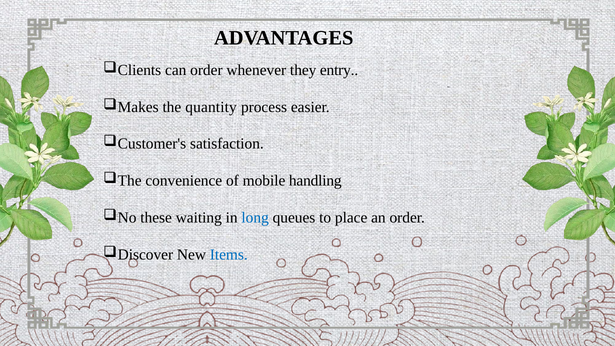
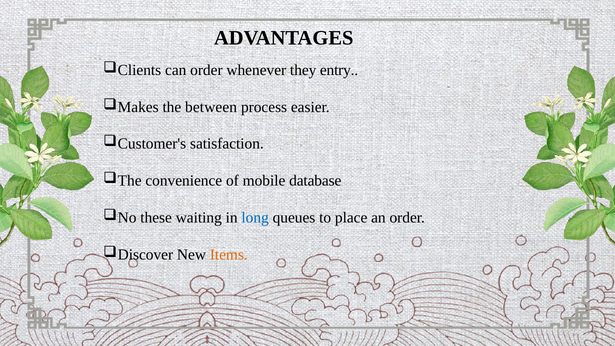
quantity: quantity -> between (211, 107)
handling: handling -> database (315, 181)
Items colour: blue -> orange (229, 255)
